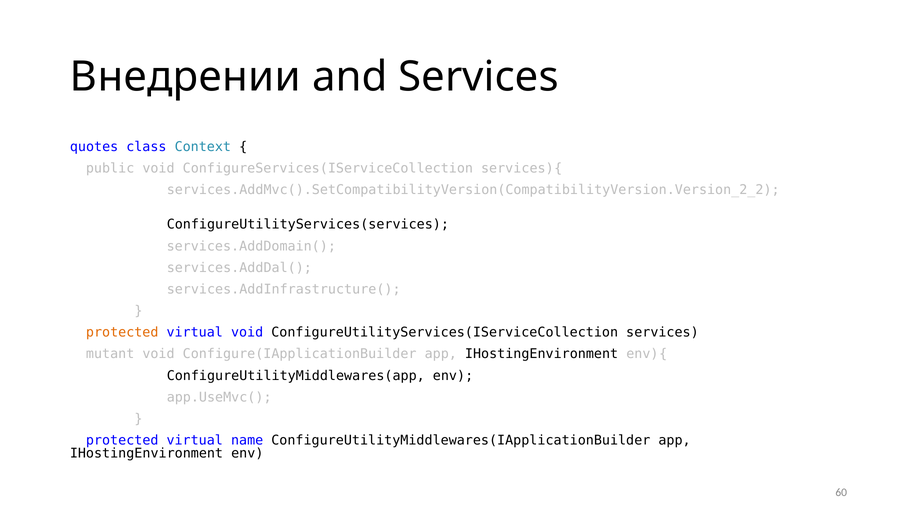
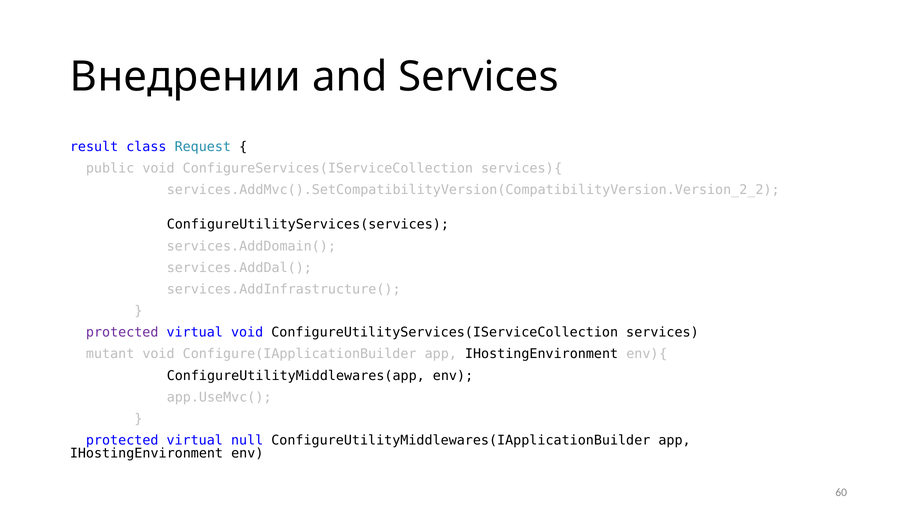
quotes: quotes -> result (94, 147)
Context: Context -> Request (203, 147)
protected colour: orange -> purple (122, 332)
name: name -> null (247, 440)
